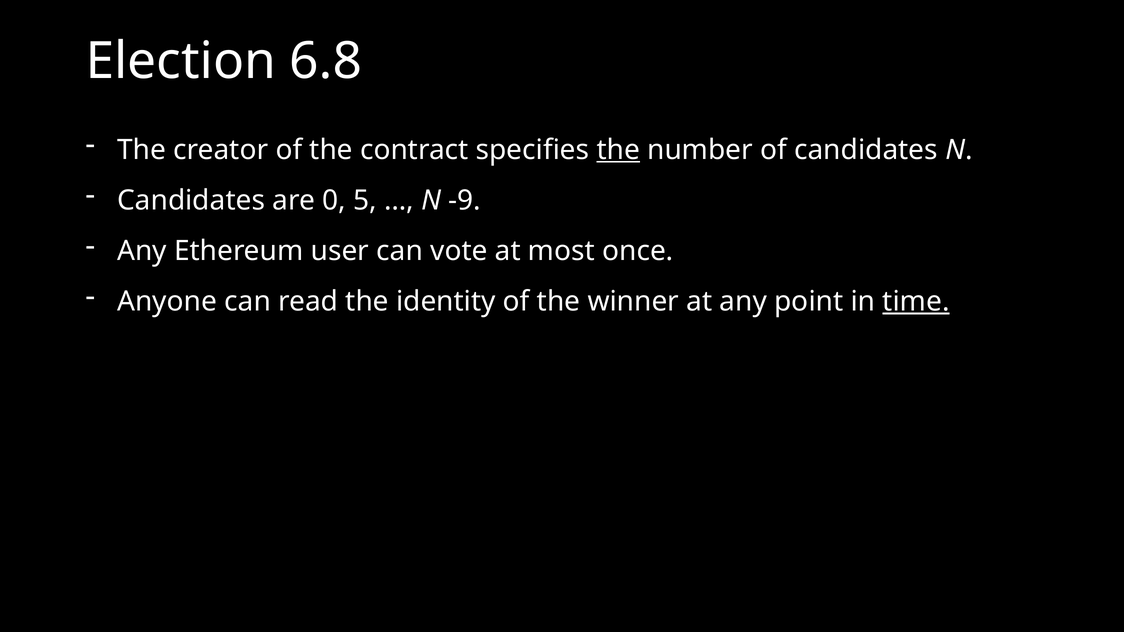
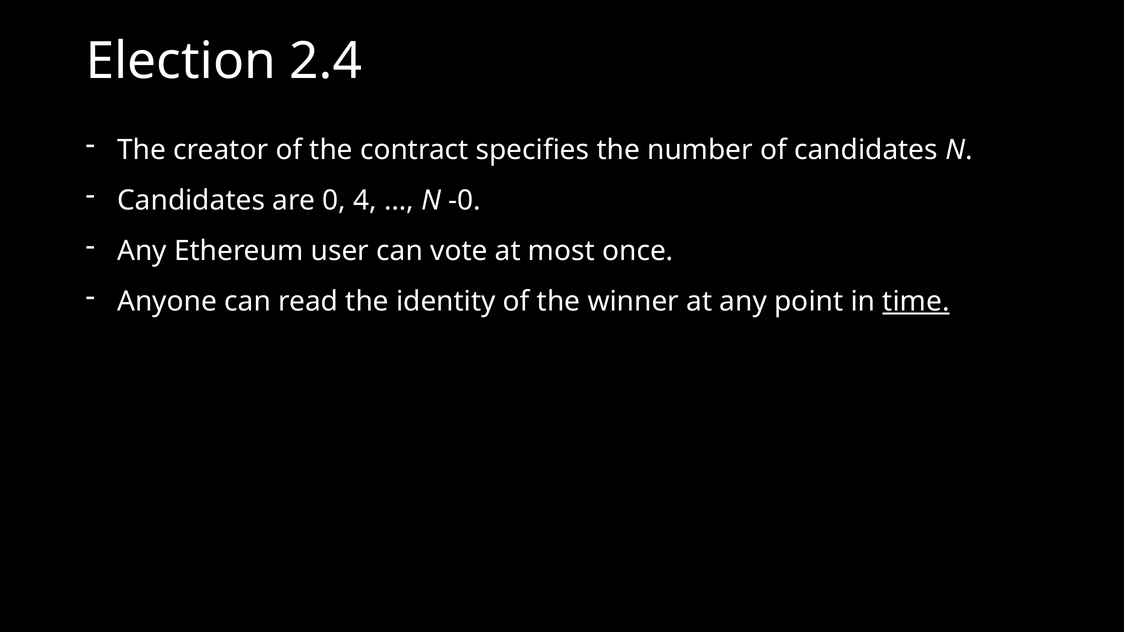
6.8: 6.8 -> 2.4 (326, 61)
the underline: present -> none (618, 150)
5: 5 -> 4 (365, 200)
-9: -9 -> -0 (465, 200)
